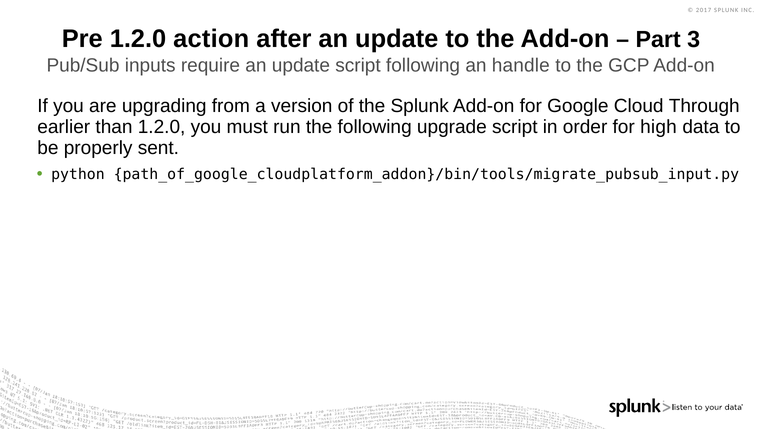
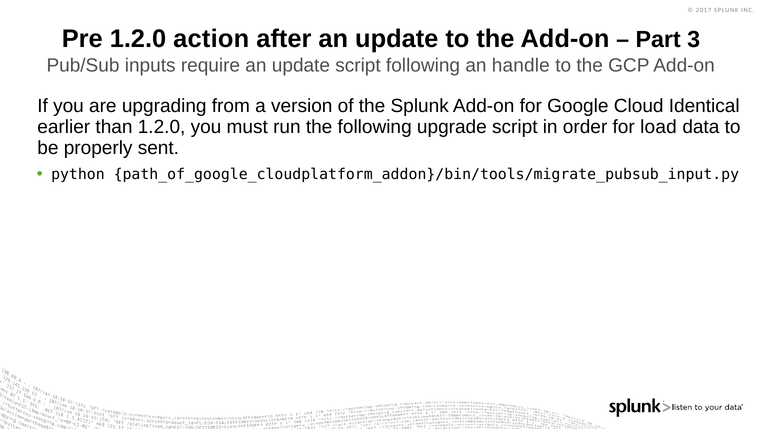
Through: Through -> Identical (704, 106)
high: high -> load (658, 127)
